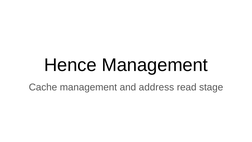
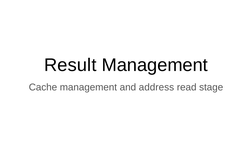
Hence: Hence -> Result (70, 65)
